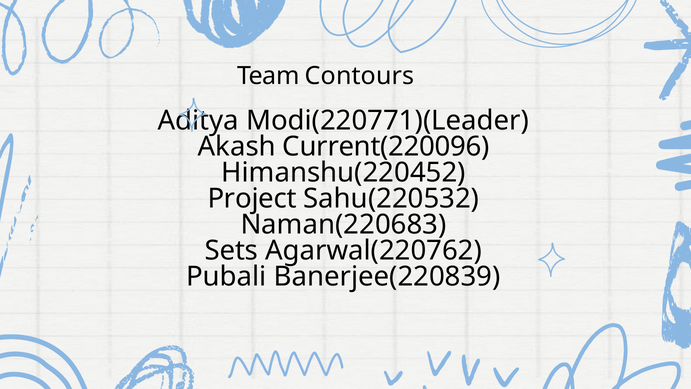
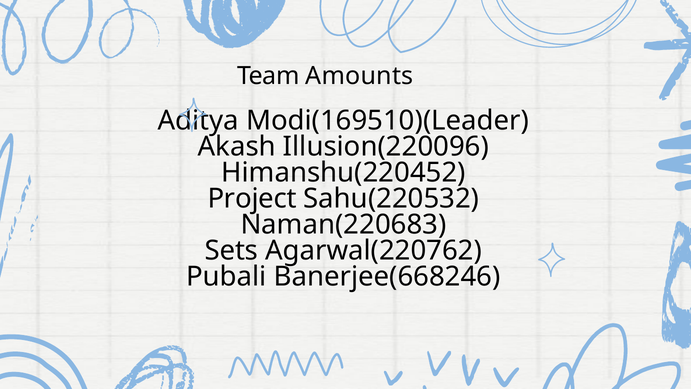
Contours: Contours -> Amounts (359, 76)
Modi(220771)(Leader: Modi(220771)(Leader -> Modi(169510)(Leader (387, 121)
Current(220096: Current(220096 -> Illusion(220096 (386, 147)
Banerjee(220839: Banerjee(220839 -> Banerjee(668246 (387, 276)
